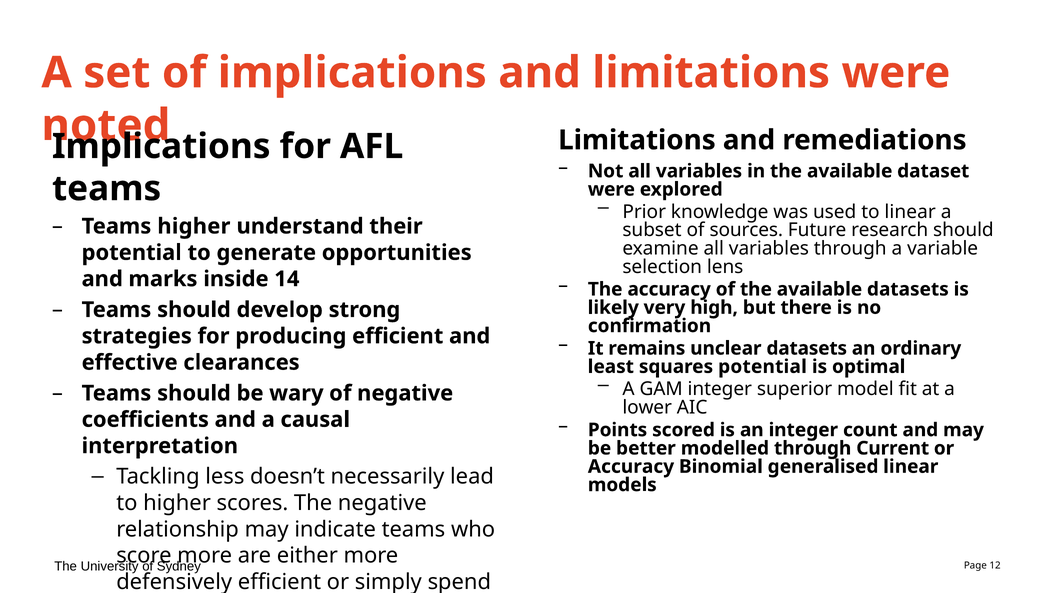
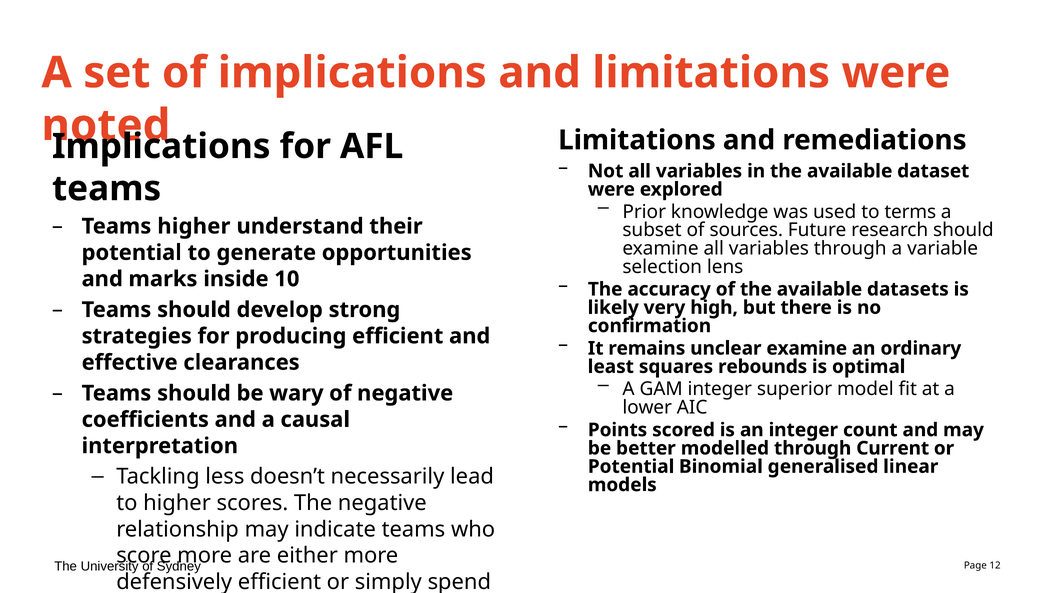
to linear: linear -> terms (910, 212)
14: 14 -> 10 (287, 279)
unclear datasets: datasets -> examine (807, 349)
squares potential: potential -> rebounds (763, 367)
Accuracy: Accuracy -> Potential (631, 467)
